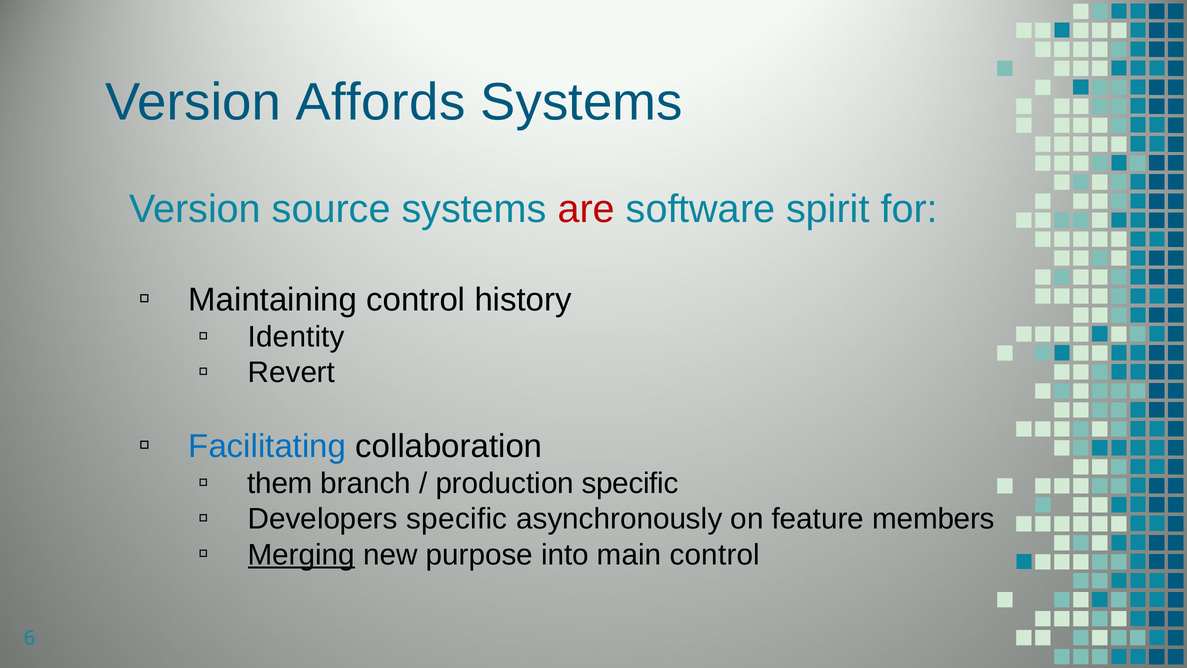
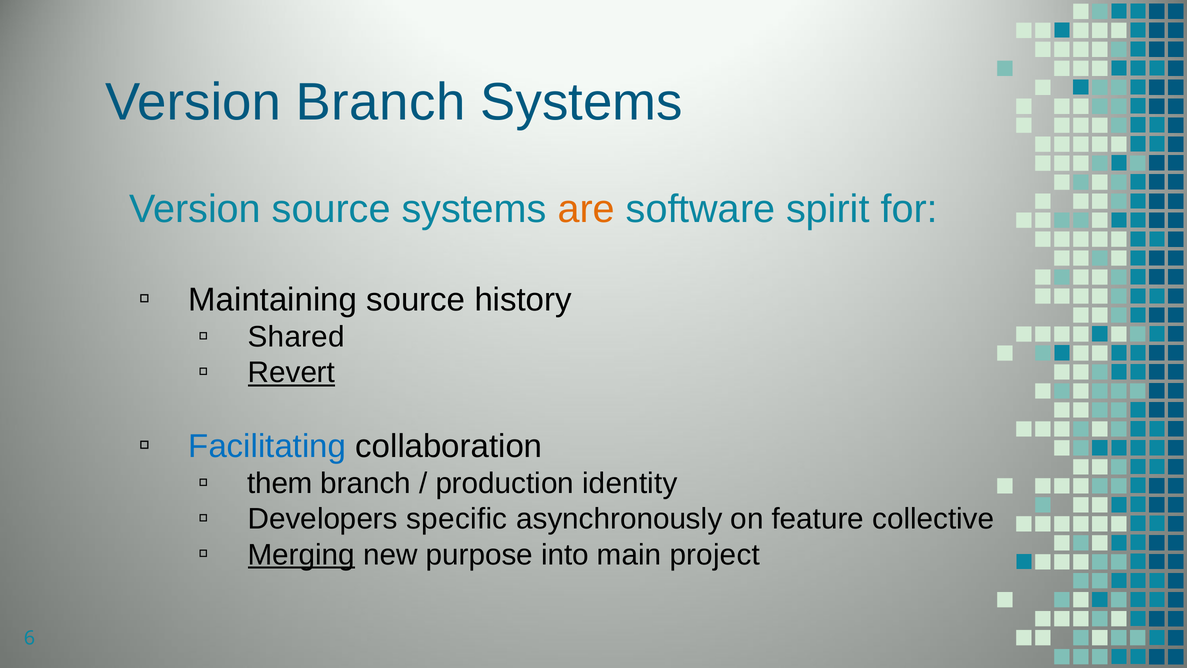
Version Affords: Affords -> Branch (381, 102)
are colour: red -> orange (586, 209)
Maintaining control: control -> source (416, 300)
Identity: Identity -> Shared (296, 337)
Revert underline: none -> present (291, 373)
production specific: specific -> identity (630, 483)
members: members -> collective (933, 519)
main control: control -> project (715, 555)
